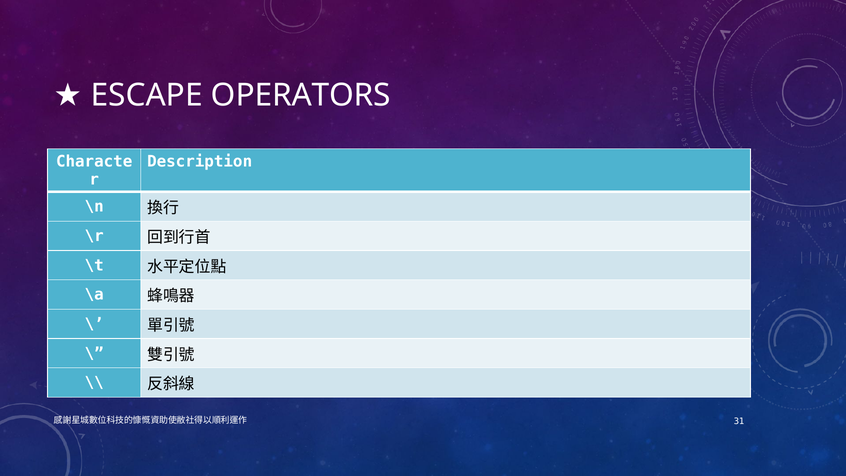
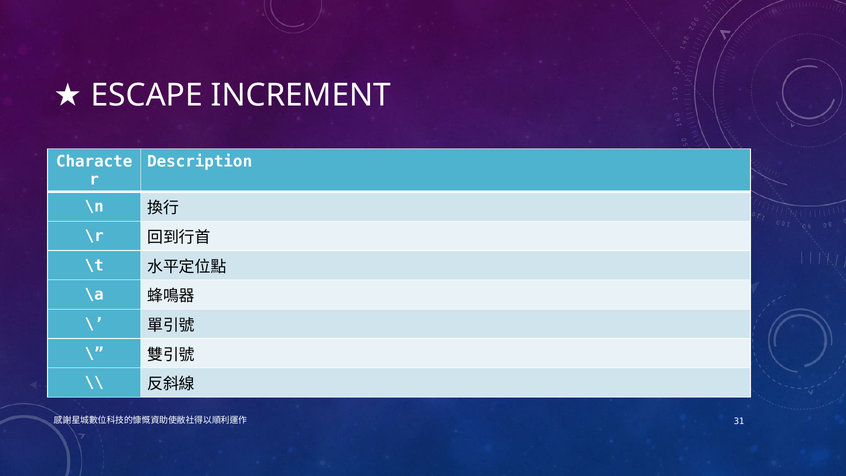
OPERATORS: OPERATORS -> INCREMENT (301, 95)
